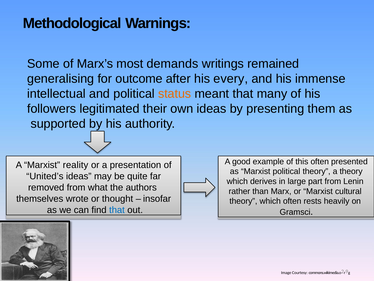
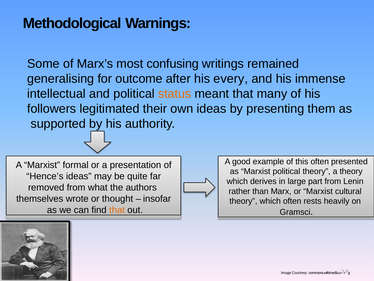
demands: demands -> confusing (173, 64)
reality: reality -> formal (76, 165)
United’s: United’s -> Hence’s (45, 176)
that colour: blue -> orange (117, 210)
